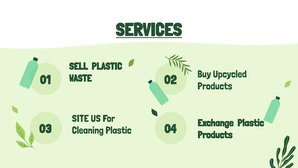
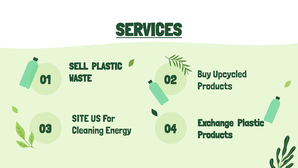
Cleaning Plastic: Plastic -> Energy (119, 130)
